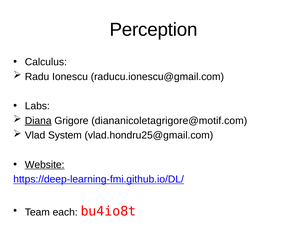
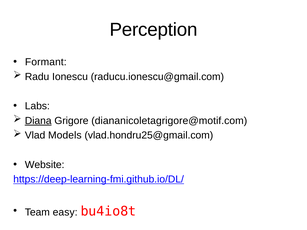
Calculus: Calculus -> Formant (46, 62)
System: System -> Models (65, 135)
Website underline: present -> none (45, 165)
each: each -> easy (65, 212)
